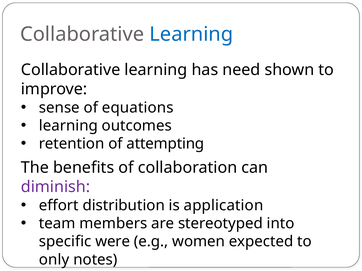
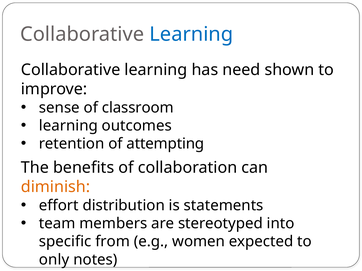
equations: equations -> classroom (138, 108)
diminish colour: purple -> orange (56, 187)
application: application -> statements (224, 206)
were: were -> from (113, 242)
